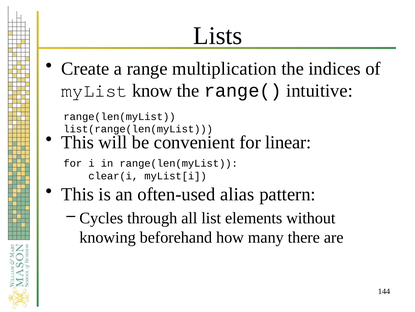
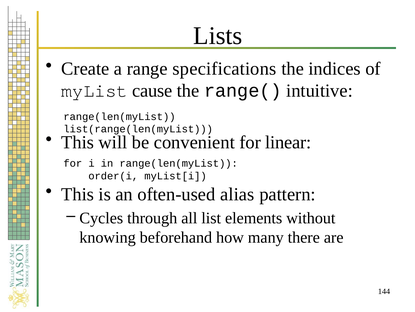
multiplication: multiplication -> specifications (224, 68)
know: know -> cause (152, 91)
clear(i: clear(i -> order(i (113, 176)
